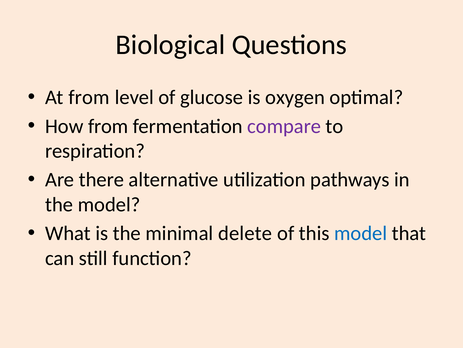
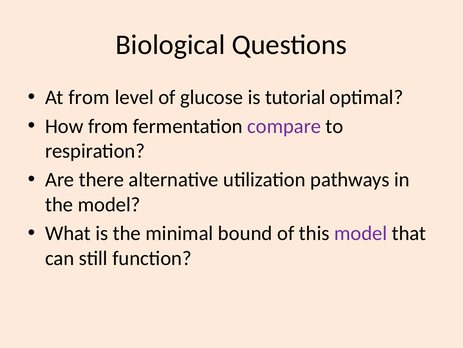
oxygen: oxygen -> tutorial (295, 97)
delete: delete -> bound (245, 233)
model colour: blue -> purple (361, 233)
